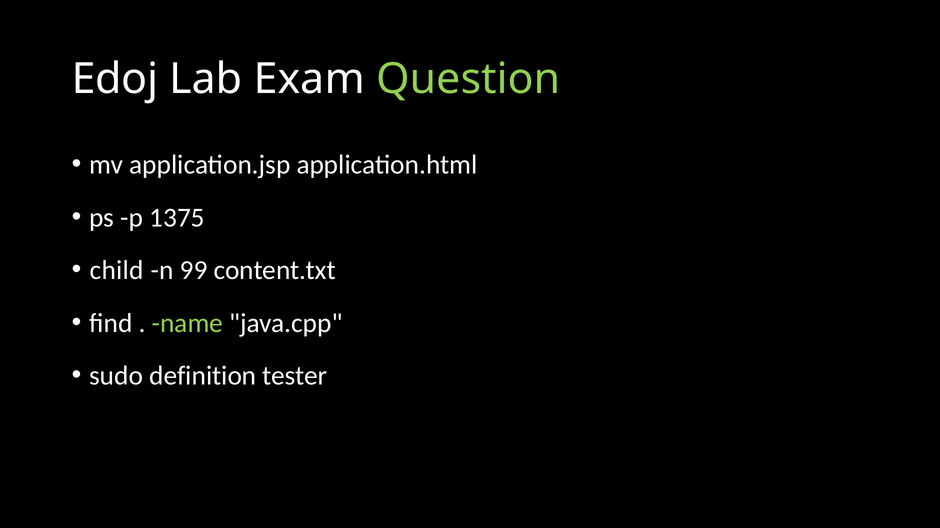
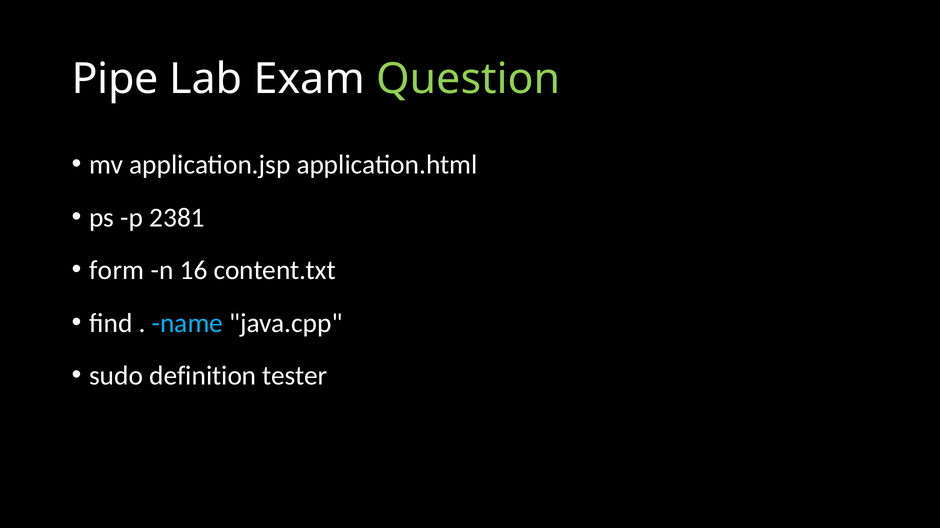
Edoj: Edoj -> Pipe (115, 79)
1375: 1375 -> 2381 (177, 218)
child: child -> form (117, 271)
99: 99 -> 16 (194, 271)
name colour: light green -> light blue (187, 323)
